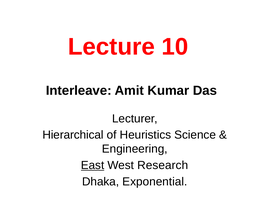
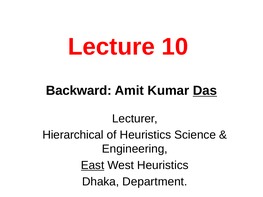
Interleave: Interleave -> Backward (79, 91)
Das underline: none -> present (205, 91)
West Research: Research -> Heuristics (163, 165)
Exponential: Exponential -> Department (155, 182)
